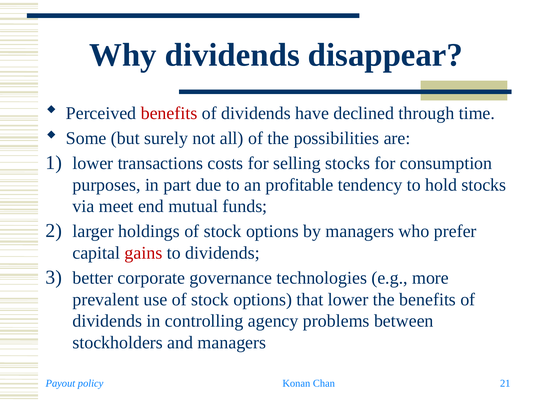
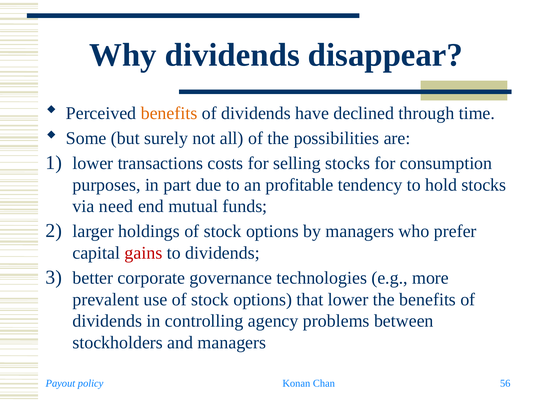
benefits colour: red -> orange (169, 113)
meet: meet -> need (116, 206)
21: 21 -> 56 (505, 383)
